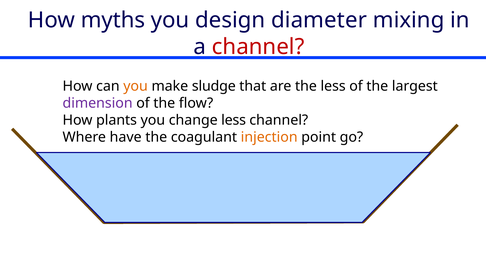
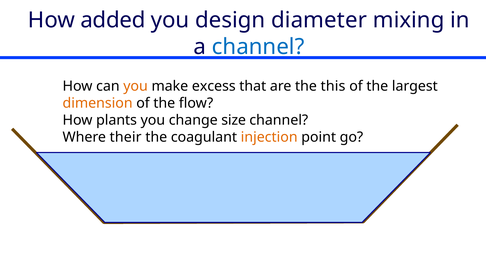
myths: myths -> added (113, 20)
channel colour: red -> blue (258, 47)
sludge: sludge -> excess (214, 86)
the less: less -> this (333, 86)
dimension colour: purple -> orange (98, 103)
change less: less -> size (234, 120)
have: have -> their (126, 137)
